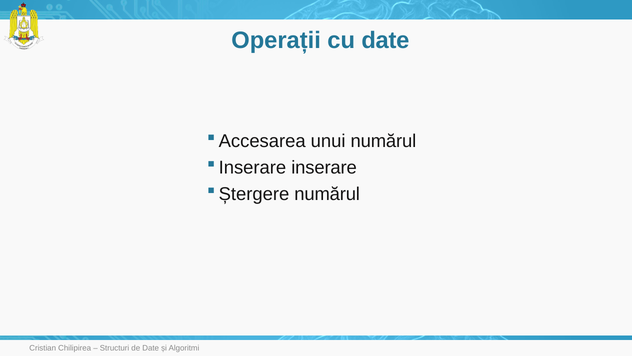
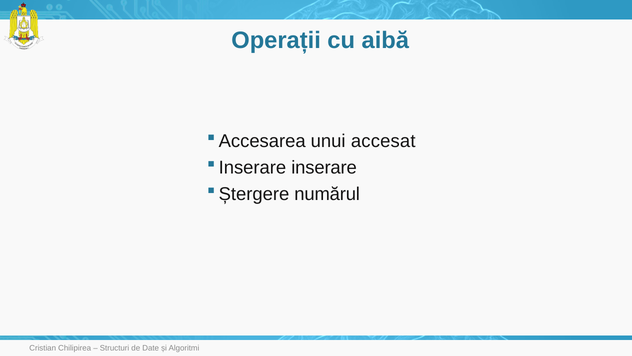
cu date: date -> aibă (385, 40)
unui numărul: numărul -> accesat (383, 141)
